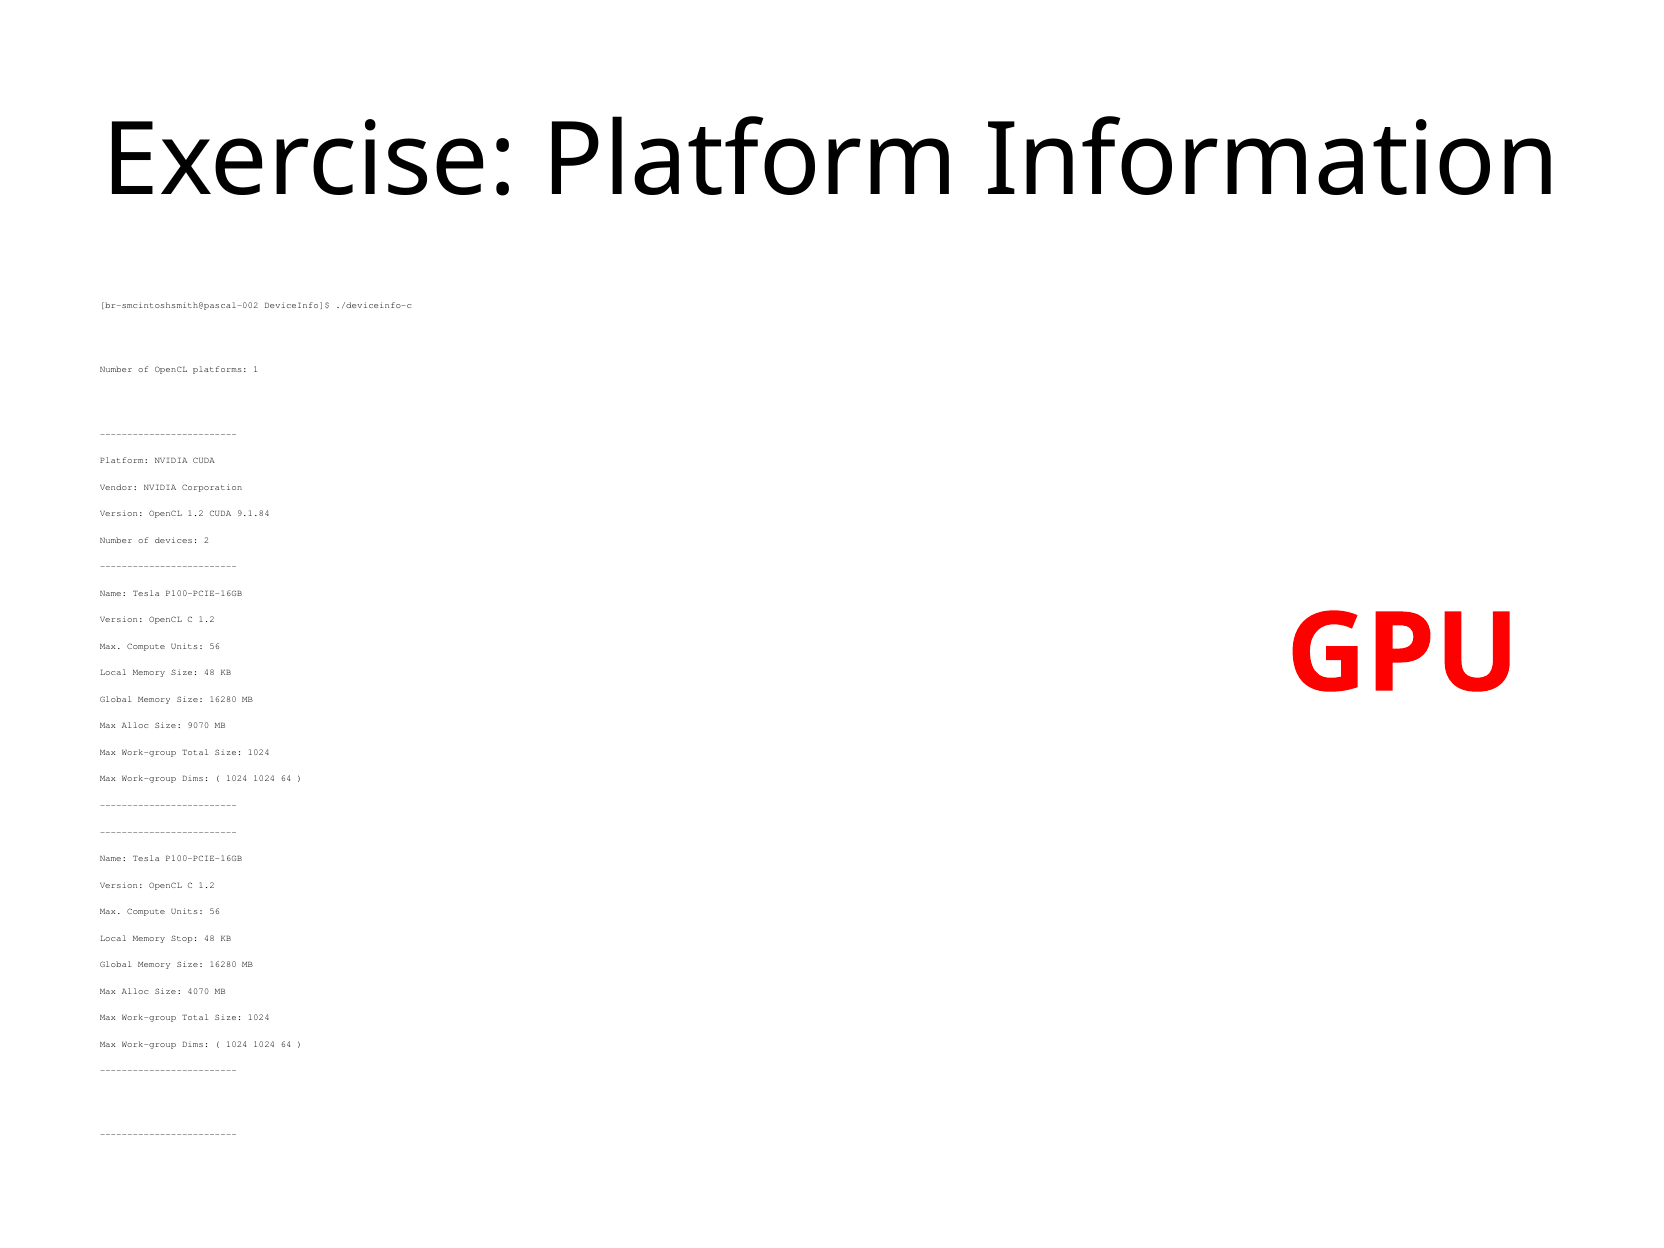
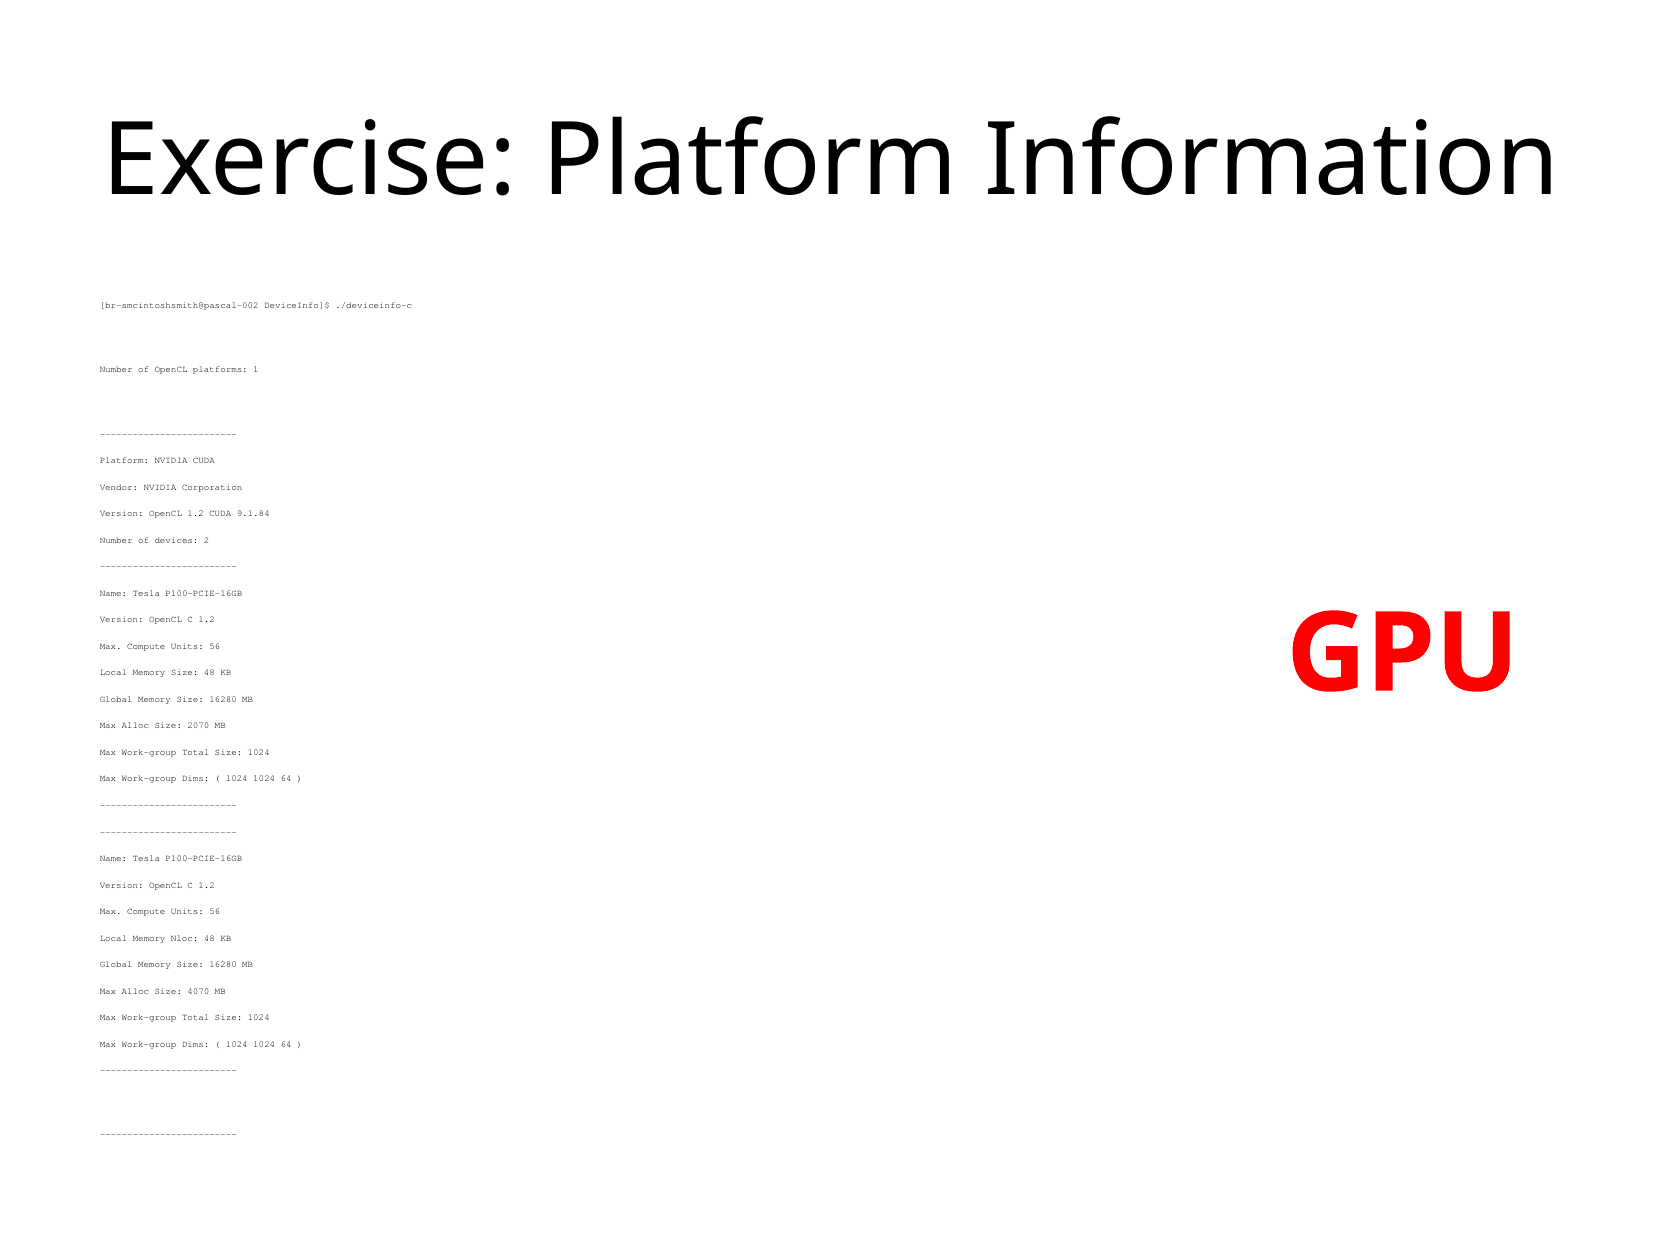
9070: 9070 -> 2070 (198, 726)
Stop: Stop -> Nloc (185, 938)
